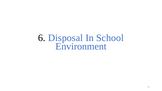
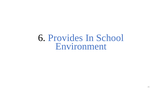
Disposal: Disposal -> Provides (65, 38)
